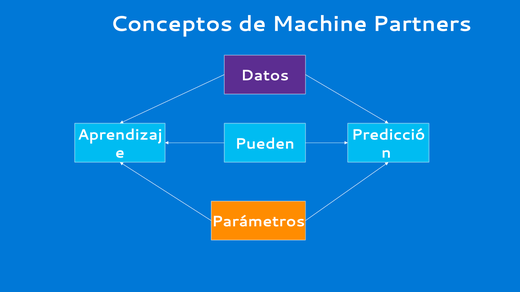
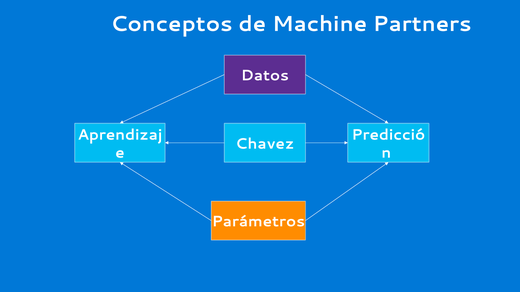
Pueden: Pueden -> Chavez (265, 144)
